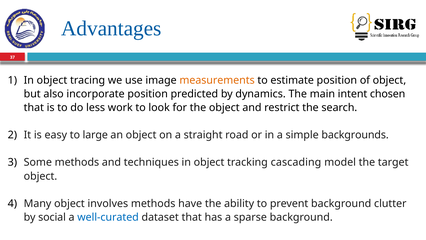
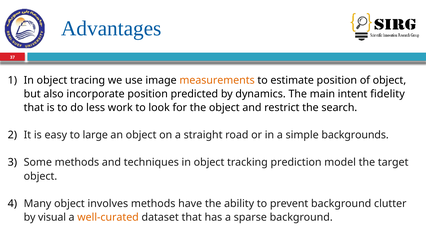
chosen: chosen -> fidelity (388, 94)
cascading: cascading -> prediction (296, 162)
social: social -> visual (52, 217)
well-curated colour: blue -> orange (108, 217)
